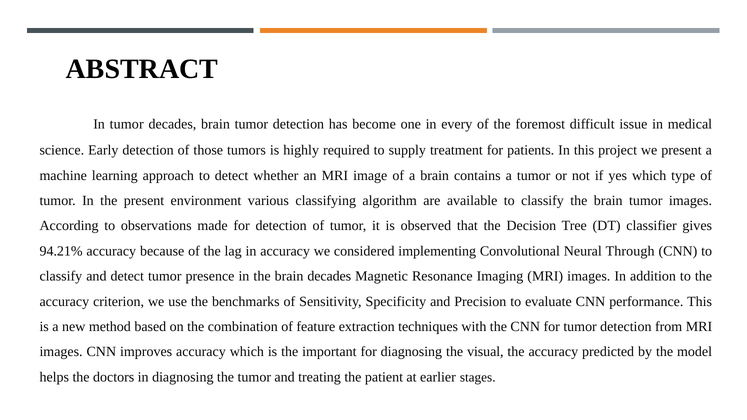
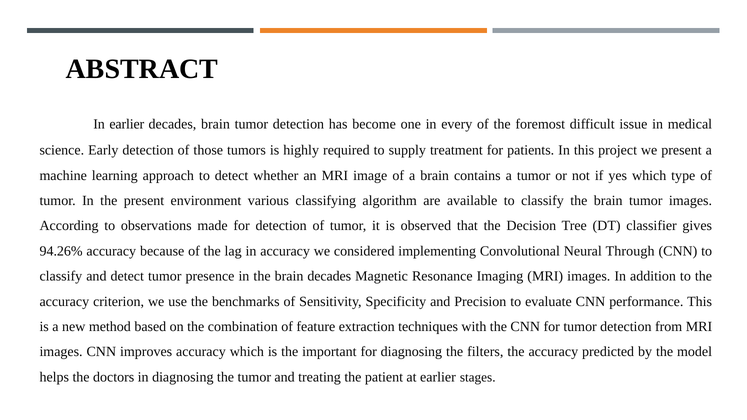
In tumor: tumor -> earlier (127, 124)
94.21%: 94.21% -> 94.26% (61, 251)
visual: visual -> filters (485, 352)
